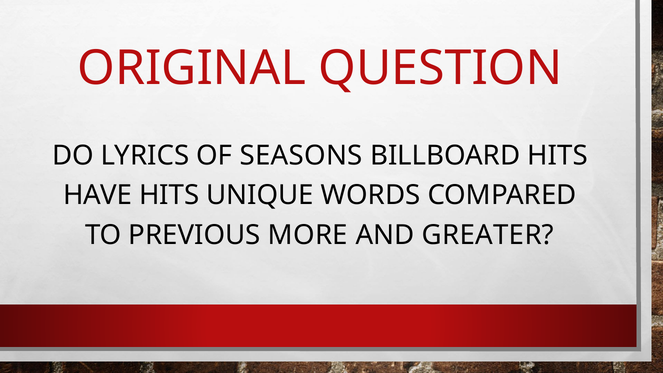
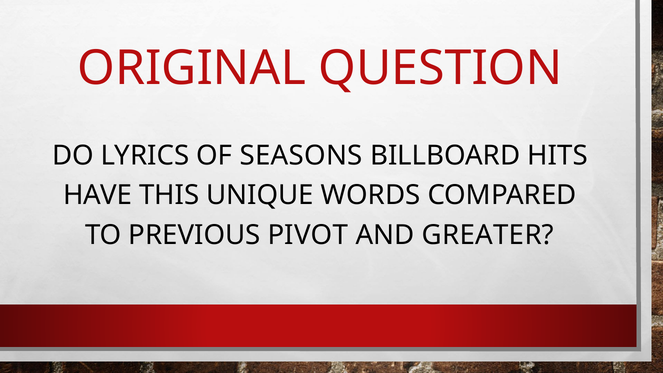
HAVE HITS: HITS -> THIS (169, 195)
MORE: MORE -> PIVOT (308, 235)
